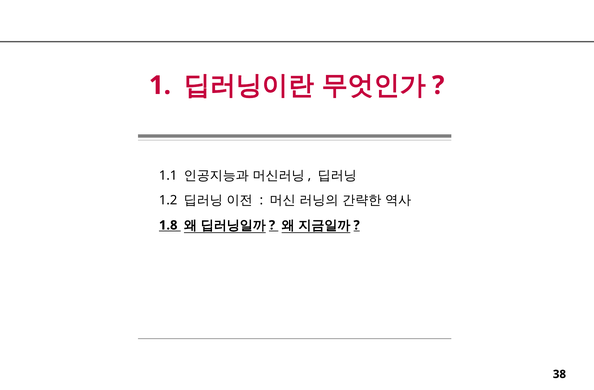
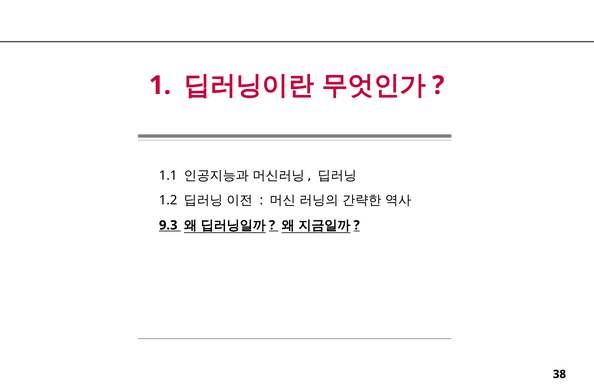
1.8: 1.8 -> 9.3 (168, 225)
